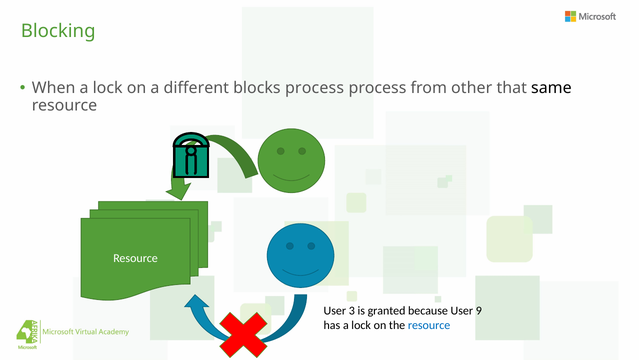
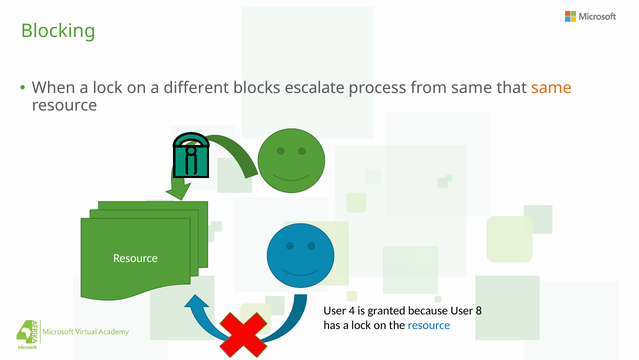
blocks process: process -> escalate (315, 88)
from other: other -> same (472, 88)
same colour: black -> orange (551, 88)
3: 3 -> 4 (352, 310)
9: 9 -> 8 (479, 310)
